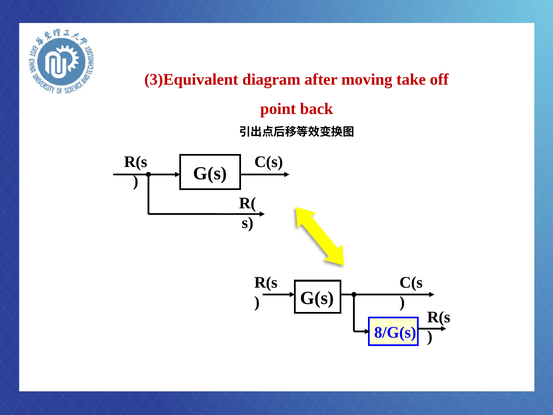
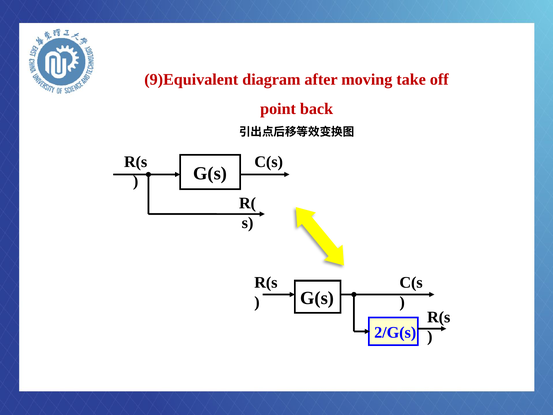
3)Equivalent: 3)Equivalent -> 9)Equivalent (191, 80)
8/G(s: 8/G(s -> 2/G(s (395, 332)
